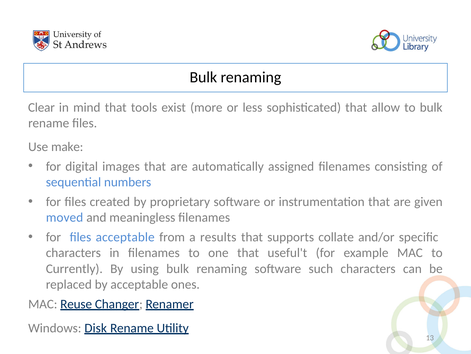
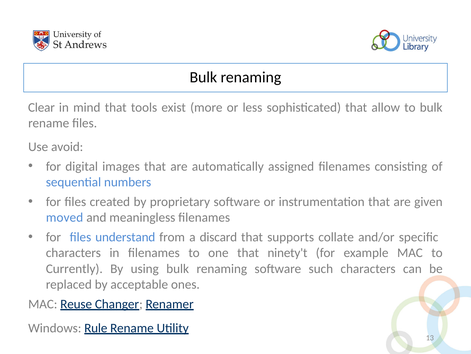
make: make -> avoid (67, 146)
files acceptable: acceptable -> understand (125, 237)
results: results -> discard (218, 237)
useful't: useful't -> ninety't (287, 252)
Disk: Disk -> Rule (96, 327)
